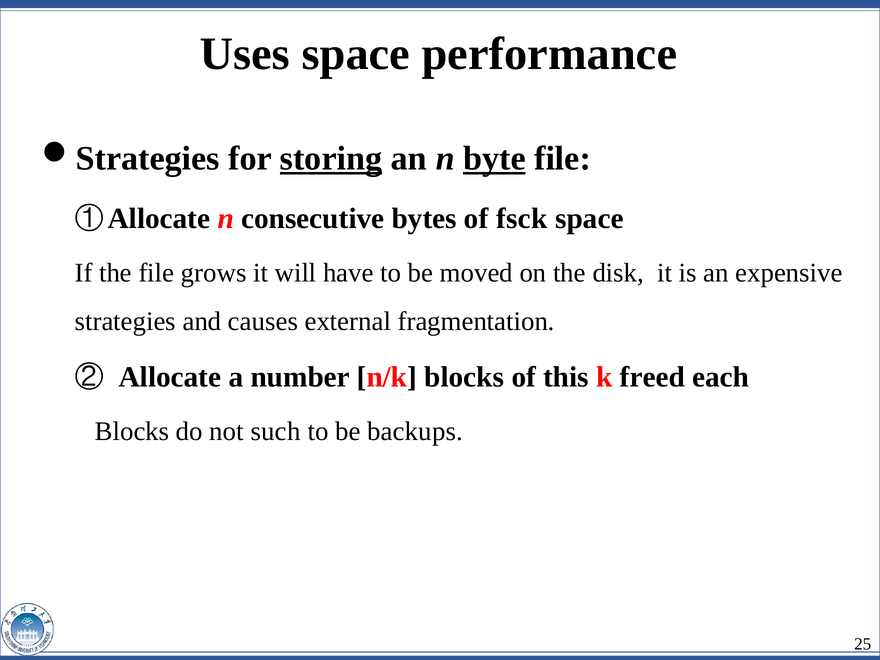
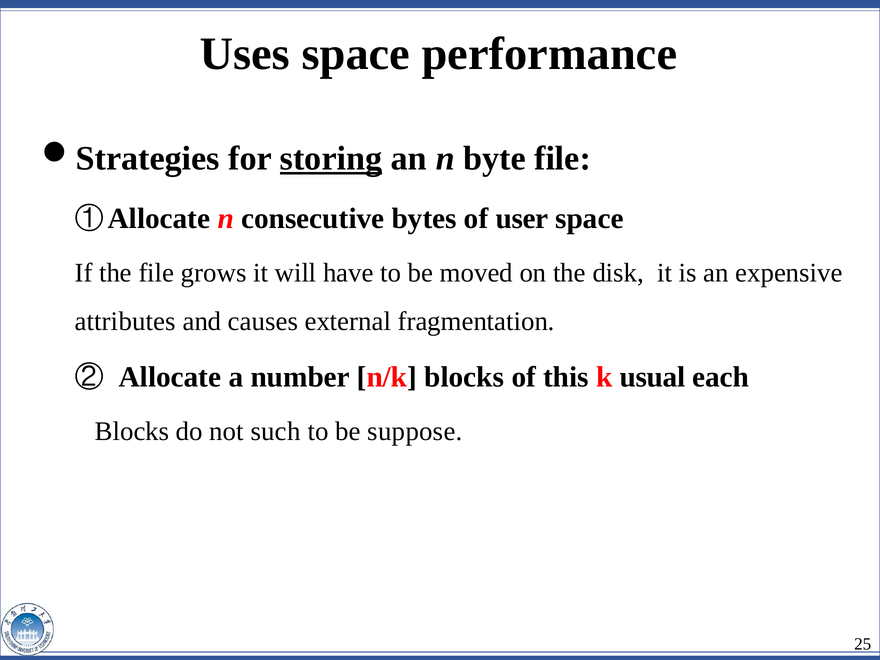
byte underline: present -> none (494, 159)
fsck: fsck -> user (522, 218)
strategies: strategies -> attributes (125, 321)
freed: freed -> usual (652, 377)
backups: backups -> suppose (415, 431)
